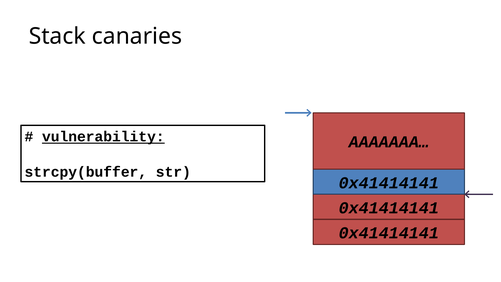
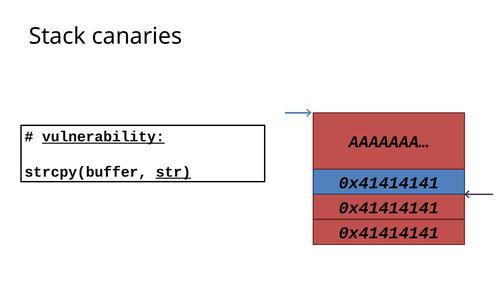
str underline: none -> present (173, 172)
